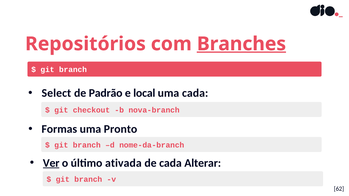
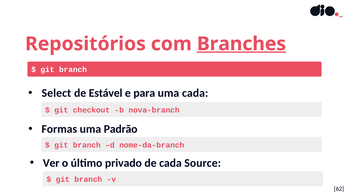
Padrão: Padrão -> Estável (106, 93)
local: local -> para (144, 93)
Pronto: Pronto -> Padrão (121, 129)
Ver underline: present -> none (51, 163)
ativada: ativada -> privado (123, 163)
Alterar: Alterar -> Source (203, 163)
